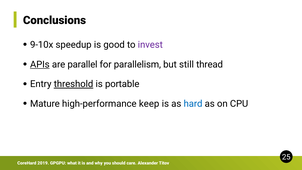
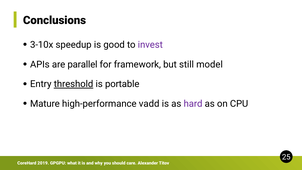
9-10x: 9-10x -> 3-10x (42, 45)
APIs underline: present -> none (40, 64)
parallelism: parallelism -> framework (137, 64)
thread: thread -> model (210, 64)
keep: keep -> vadd (149, 104)
hard colour: blue -> purple (193, 104)
